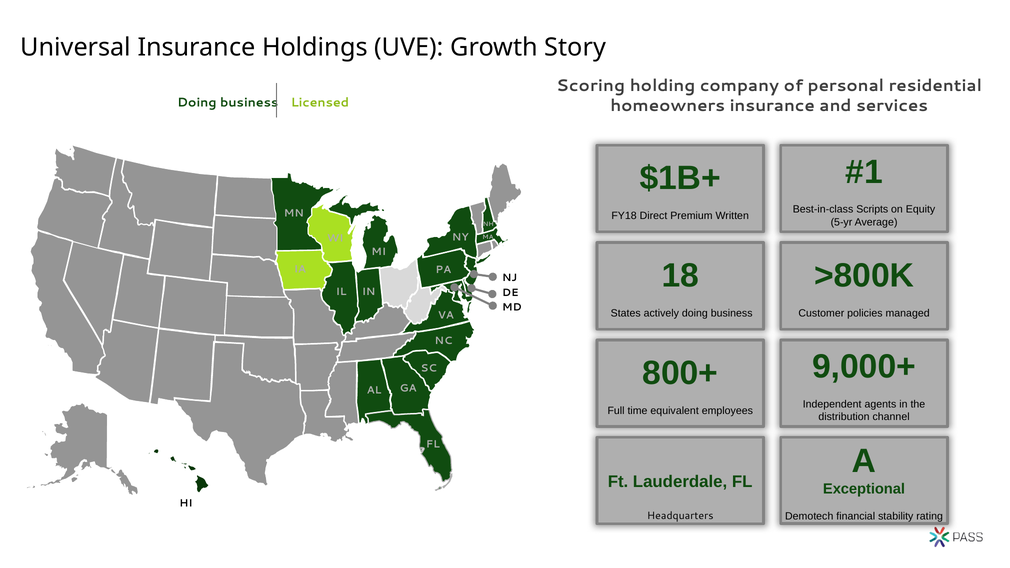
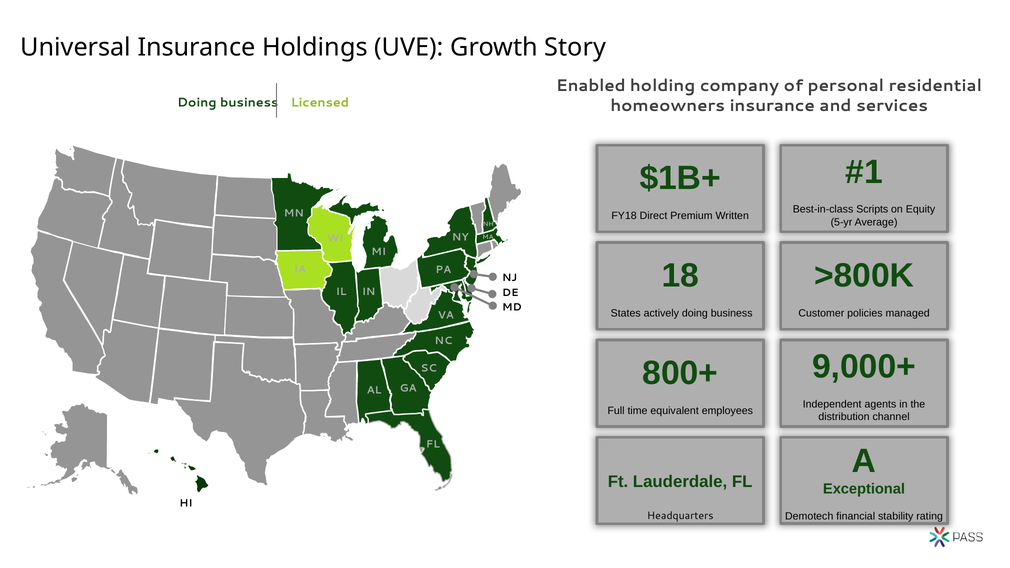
Scoring: Scoring -> Enabled (591, 86)
